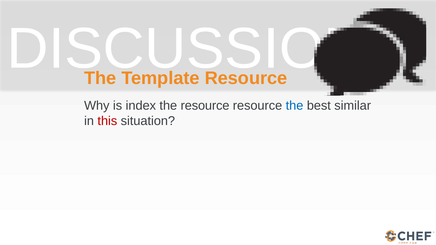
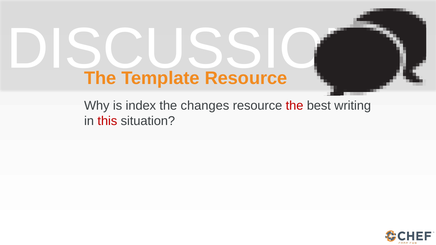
the resource: resource -> changes (205, 106)
the colour: blue -> red (295, 106)
similar: similar -> writing (353, 106)
